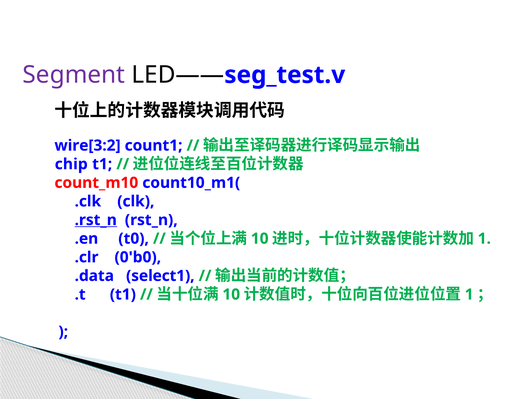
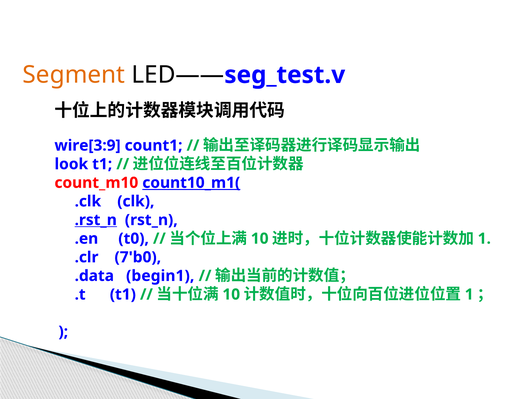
Segment colour: purple -> orange (74, 75)
wire[3:2: wire[3:2 -> wire[3:9 (88, 145)
chip: chip -> look (71, 164)
count10_m1( underline: none -> present (191, 183)
0'b0: 0'b0 -> 7'b0 (138, 257)
select1: select1 -> begin1 (160, 276)
